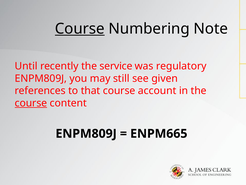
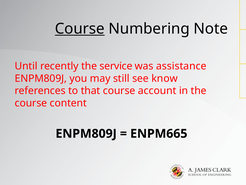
regulatory: regulatory -> assistance (181, 66)
given: given -> know (165, 78)
course underline: present -> none (31, 103)
